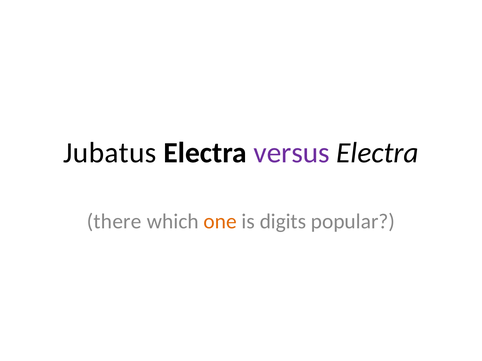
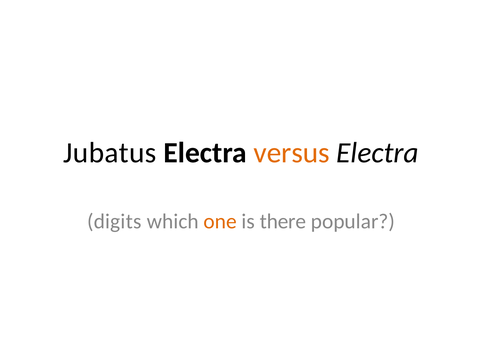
versus colour: purple -> orange (292, 153)
there: there -> digits (114, 222)
digits: digits -> there (283, 222)
